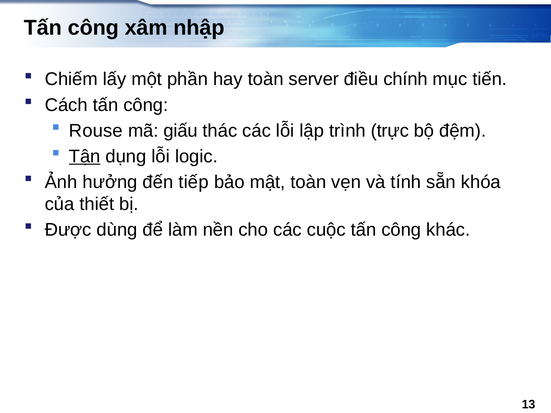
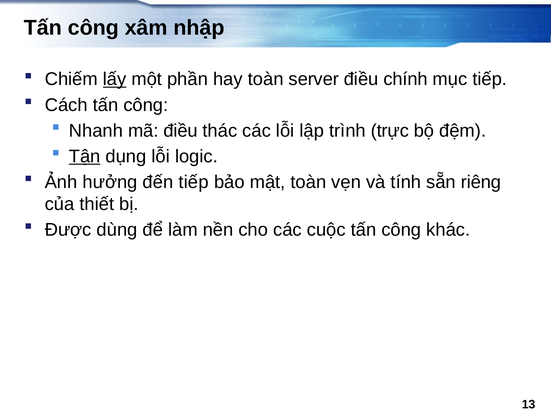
lấy underline: none -> present (115, 79)
mục tiến: tiến -> tiếp (490, 79)
Rouse: Rouse -> Nhanh (96, 131)
mã giấu: giấu -> điều (181, 131)
khóa: khóa -> riêng (481, 182)
